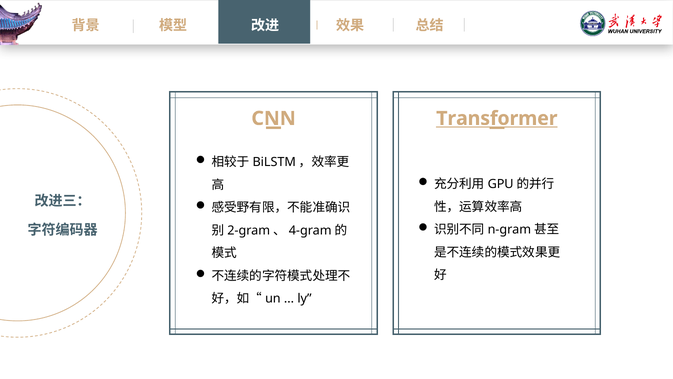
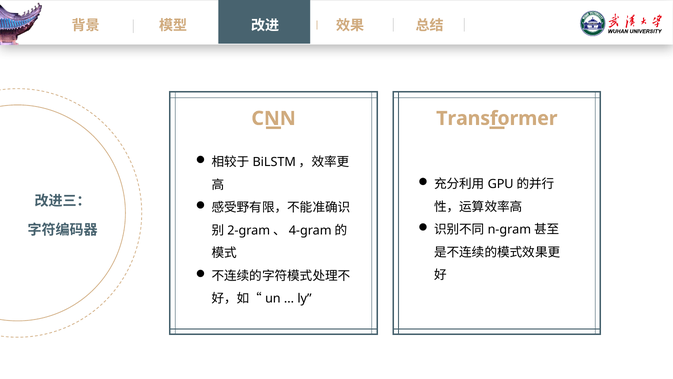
Transformer underline: present -> none (497, 118)
